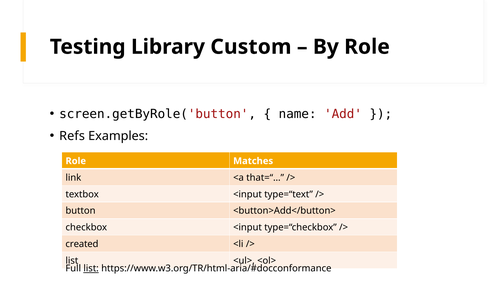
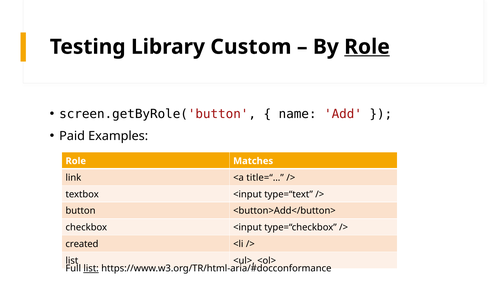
Role underline: none -> present (367, 47)
Refs: Refs -> Paid (72, 136)
that=“…: that=“… -> title=“… (265, 178)
